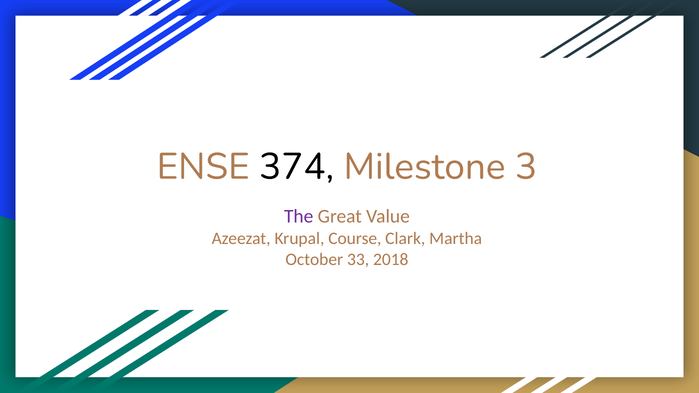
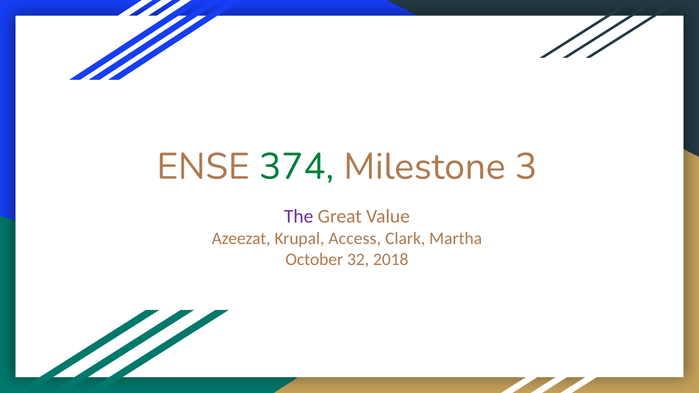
374 colour: black -> green (297, 167)
Course: Course -> Access (355, 239)
33: 33 -> 32 (358, 260)
